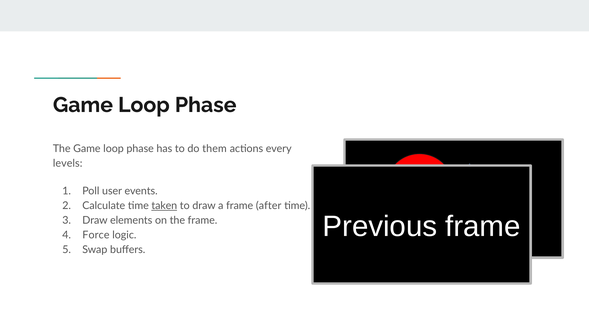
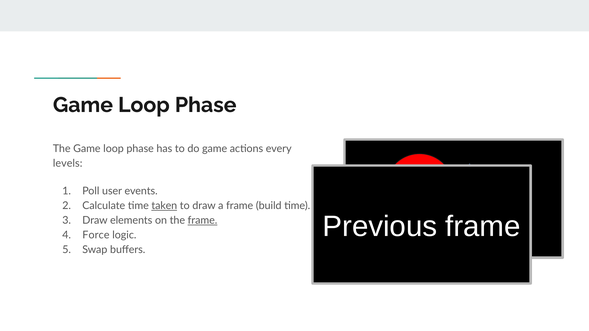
do them: them -> game (215, 149)
after: after -> build (269, 206)
frame underline: none -> present (202, 221)
